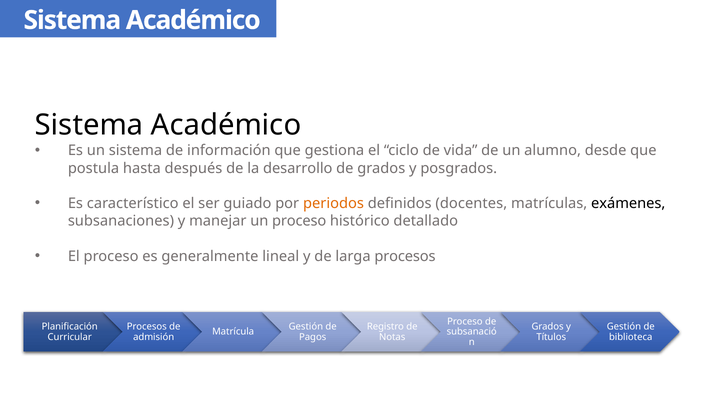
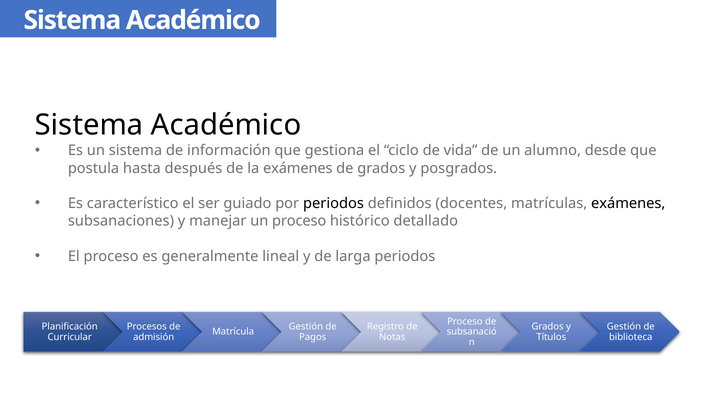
la desarrollo: desarrollo -> exámenes (298, 168)
periodos colour: orange -> black (333, 203)
larga procesos: procesos -> periodos (405, 256)
